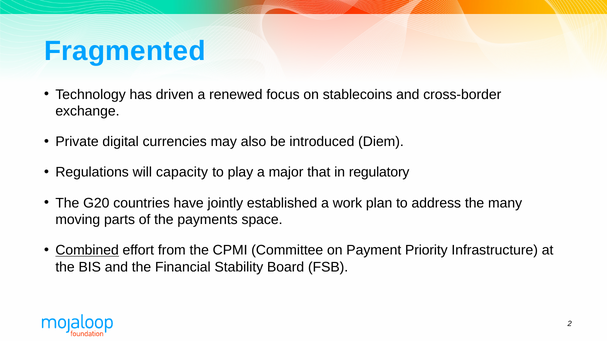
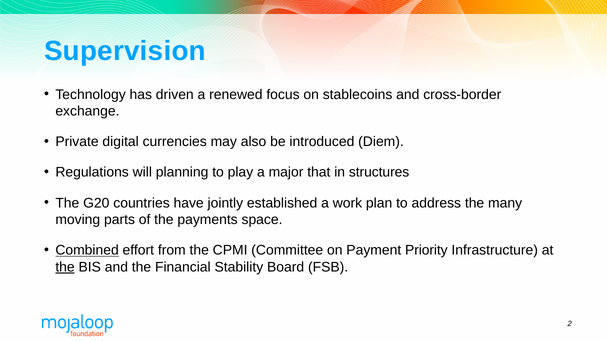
Fragmented: Fragmented -> Supervision (125, 51)
capacity: capacity -> planning (182, 173)
regulatory: regulatory -> structures (379, 173)
the underline: none -> present (65, 267)
